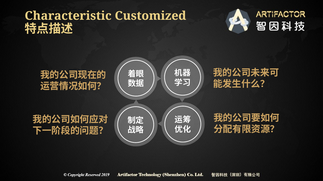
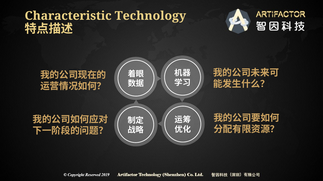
Customized: Customized -> Technology (150, 16)
